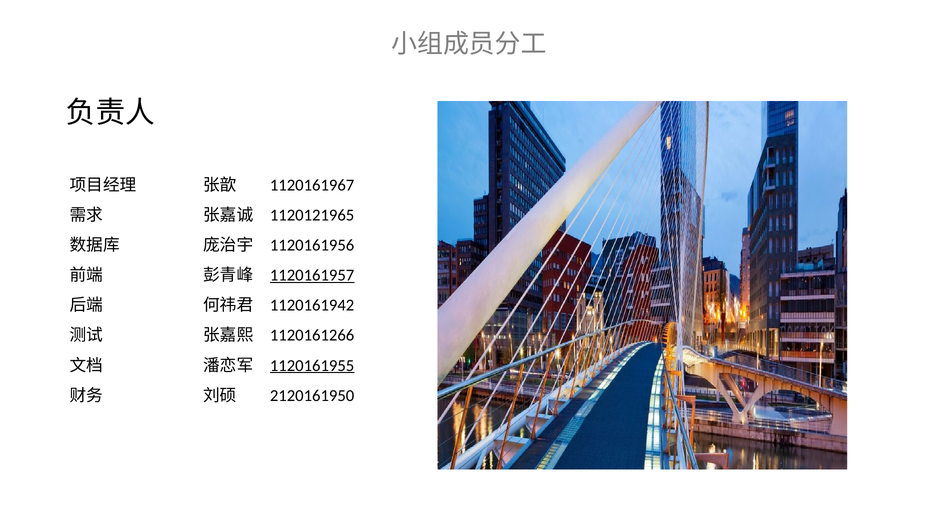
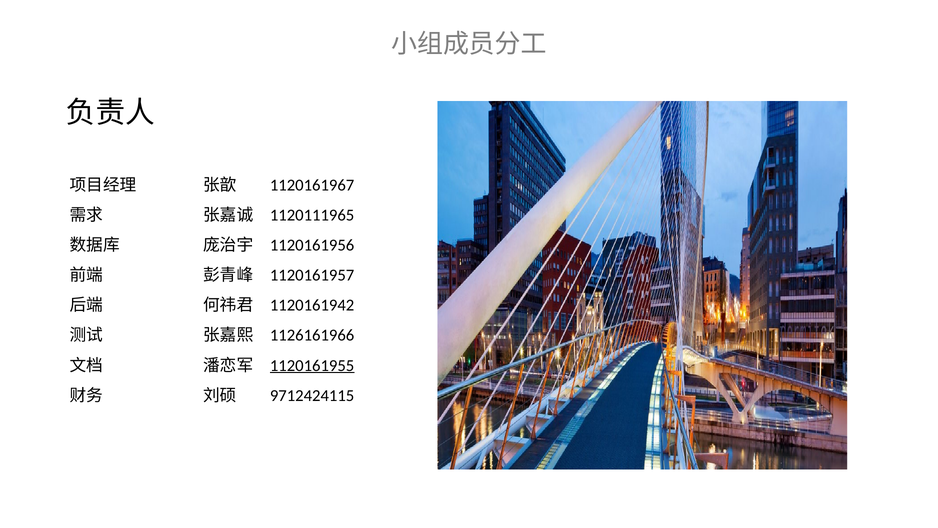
1120121965: 1120121965 -> 1120111965 (312, 215)
1120161957 underline: present -> none (312, 275)
1120161266: 1120161266 -> 1126161966 (312, 335)
2120161950: 2120161950 -> 9712424115 (312, 395)
